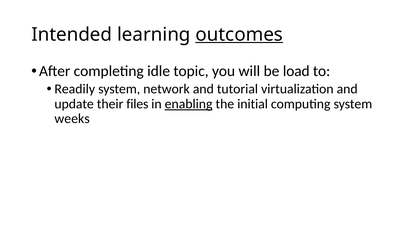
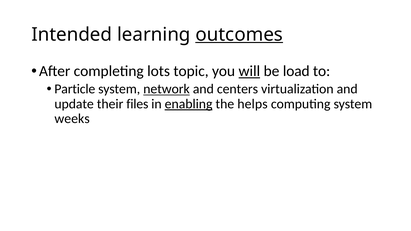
idle: idle -> lots (159, 71)
will underline: none -> present (249, 71)
Readily: Readily -> Particle (75, 89)
network underline: none -> present (167, 89)
tutorial: tutorial -> centers (237, 89)
initial: initial -> helps (253, 104)
